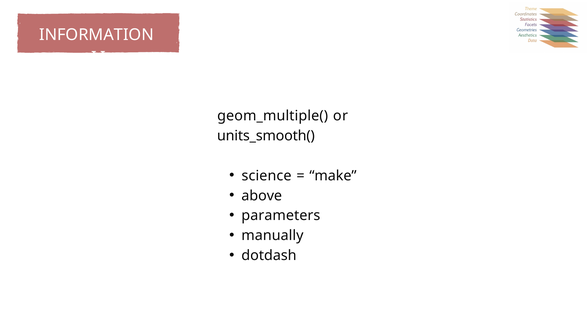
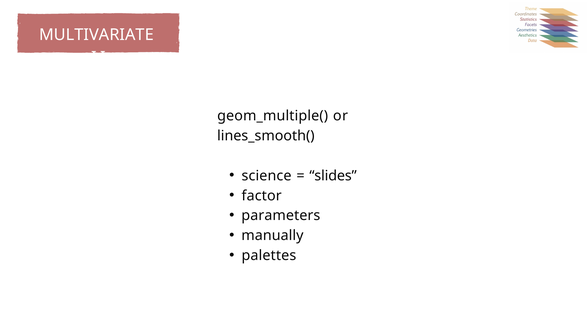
INFORMATION: INFORMATION -> MULTIVARIATE (96, 35)
units_smooth(: units_smooth( -> lines_smooth( (266, 136)
make: make -> slides (333, 176)
above: above -> factor (262, 196)
dotdash: dotdash -> palettes (269, 256)
